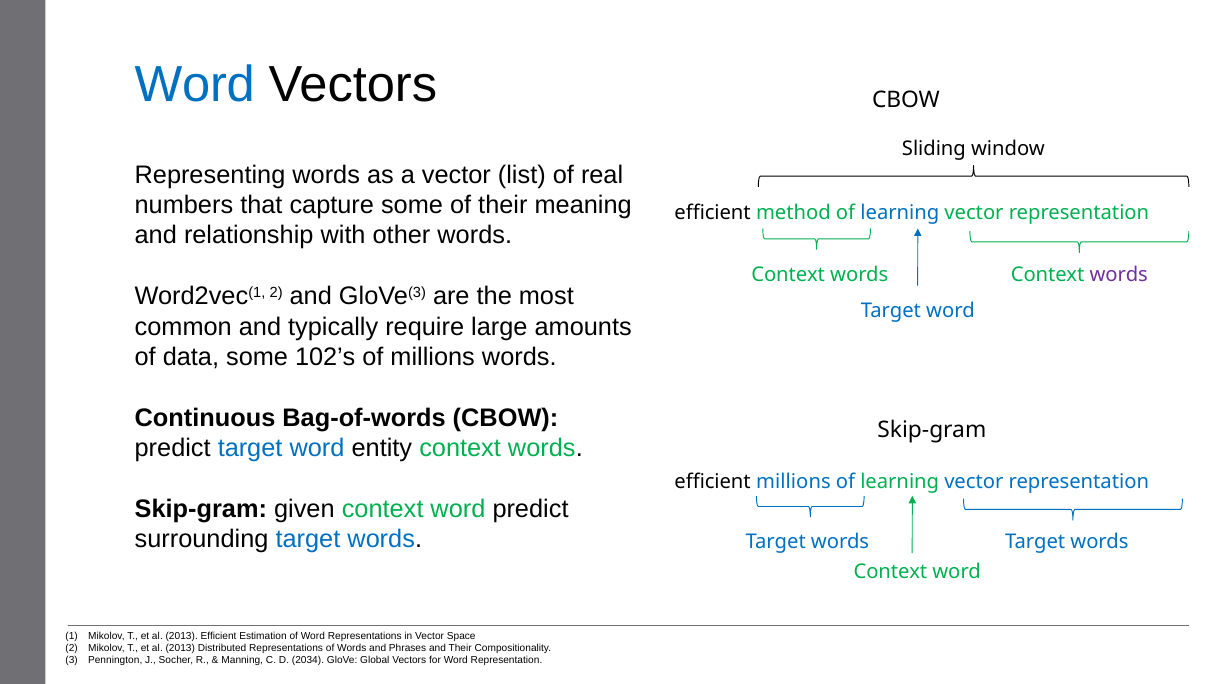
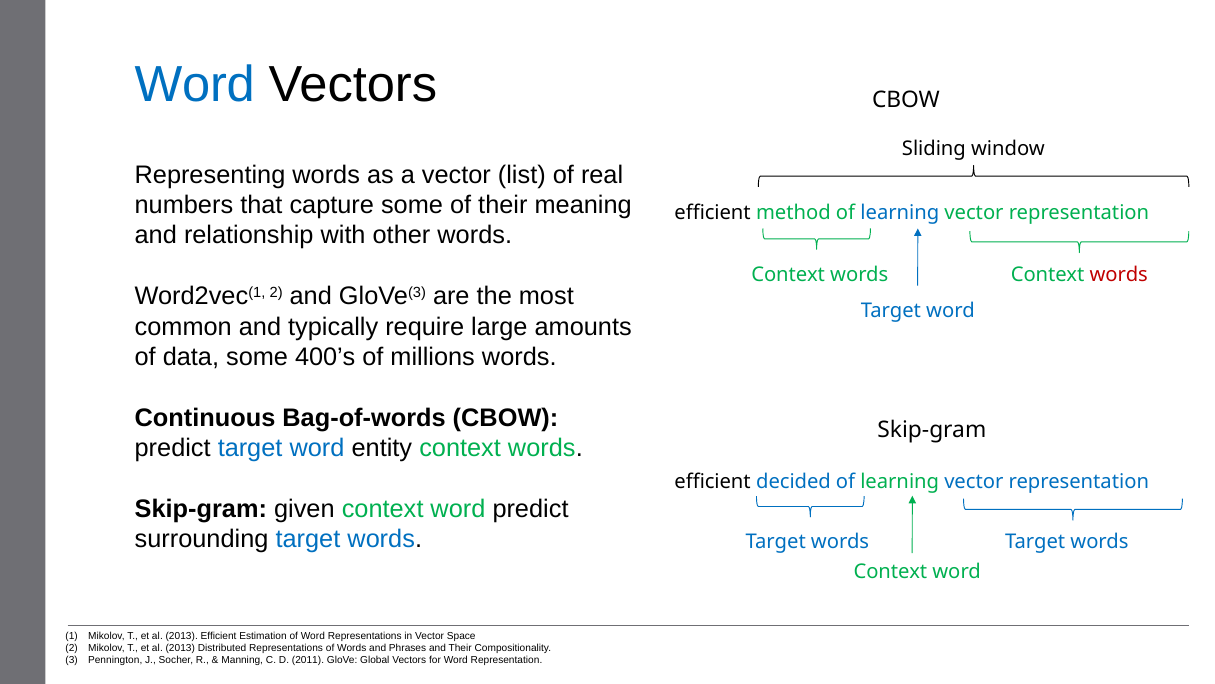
words colour: purple -> red (1119, 274)
102’s: 102’s -> 400’s (325, 357)
efficient millions: millions -> decided (794, 481)
2034: 2034 -> 2011 (308, 660)
